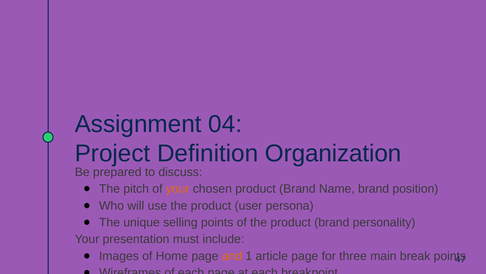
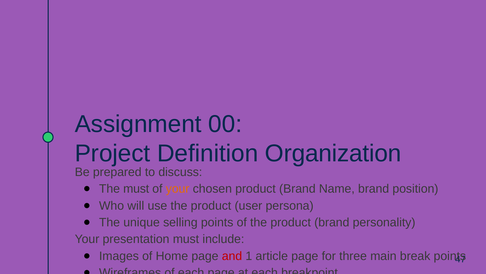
04: 04 -> 00 (225, 124)
The pitch: pitch -> must (136, 188)
and colour: orange -> red (232, 256)
